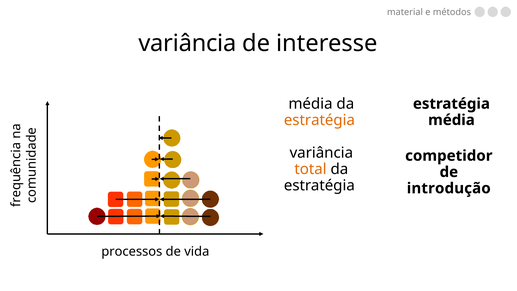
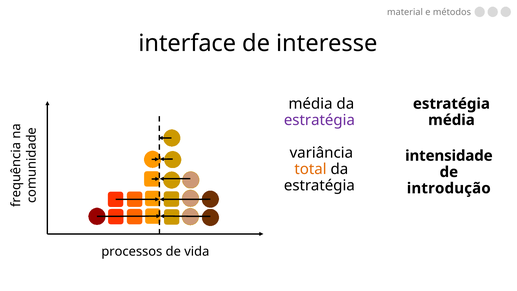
variância: variância -> interface (187, 43)
estratégia colour: orange -> purple (319, 120)
competidor: competidor -> intensidade (449, 156)
